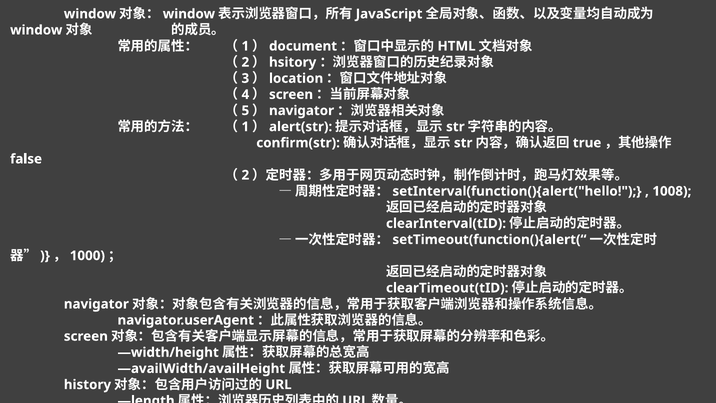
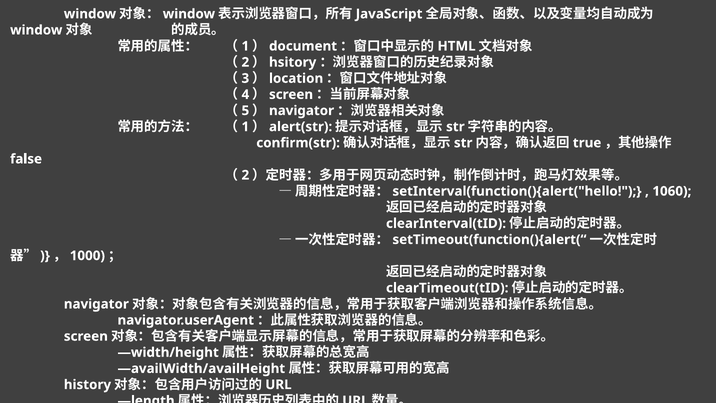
1008: 1008 -> 1060 (672, 191)
